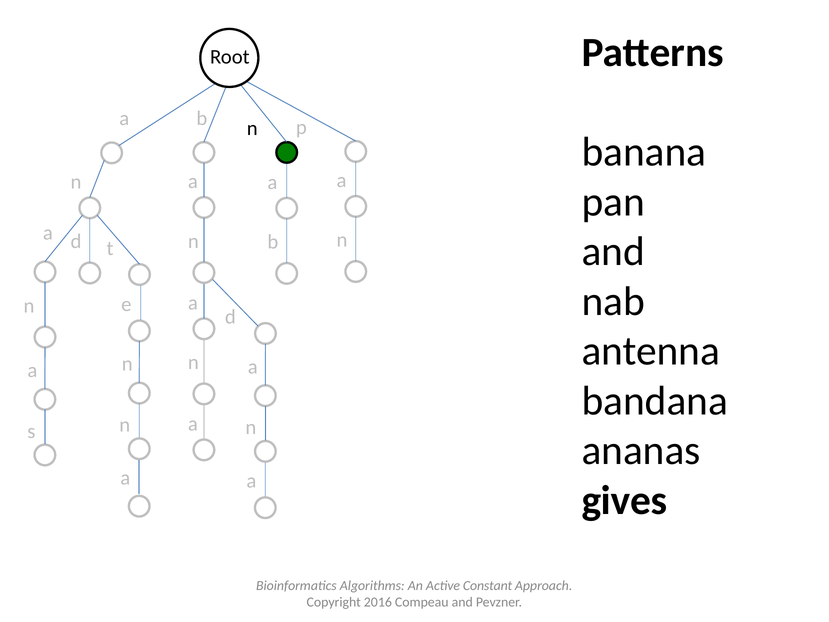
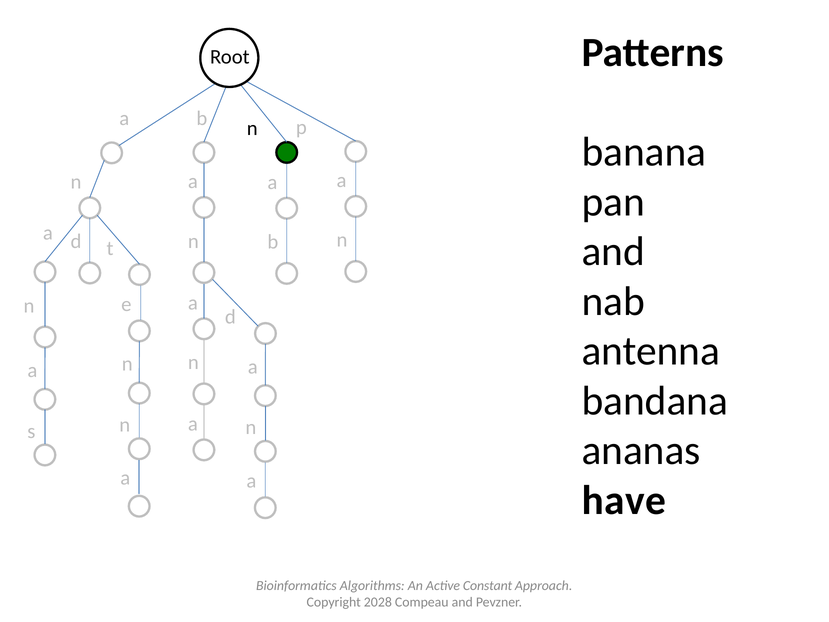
gives: gives -> have (624, 500)
2016: 2016 -> 2028 (378, 602)
